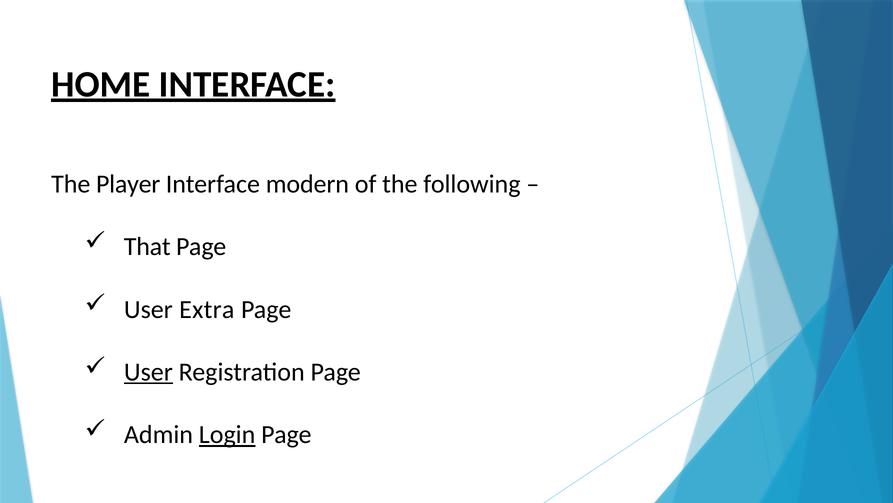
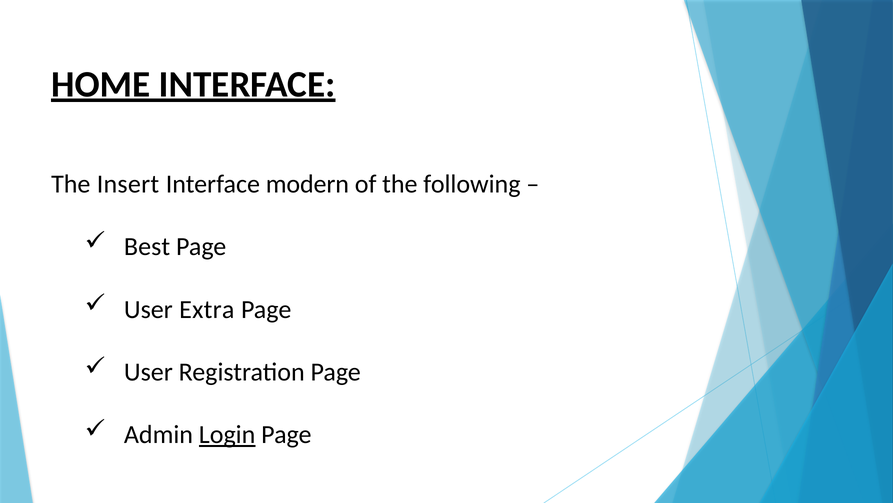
Player: Player -> Insert (128, 184)
That: That -> Best (147, 247)
User underline: present -> none (148, 372)
